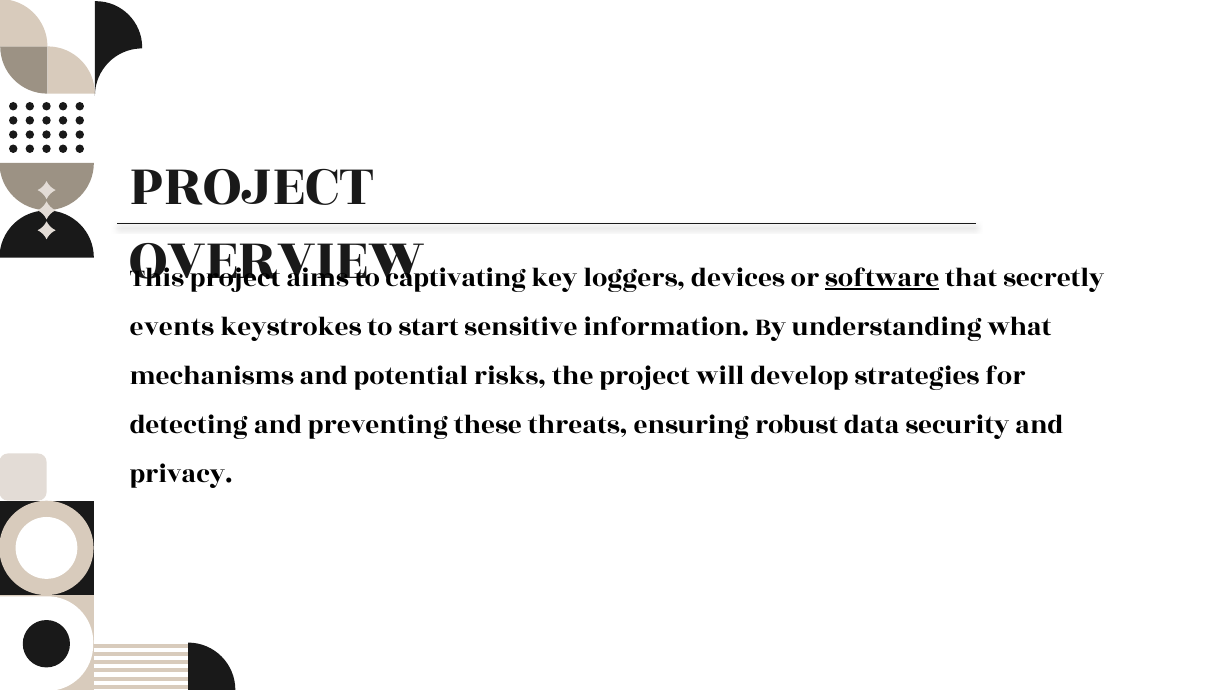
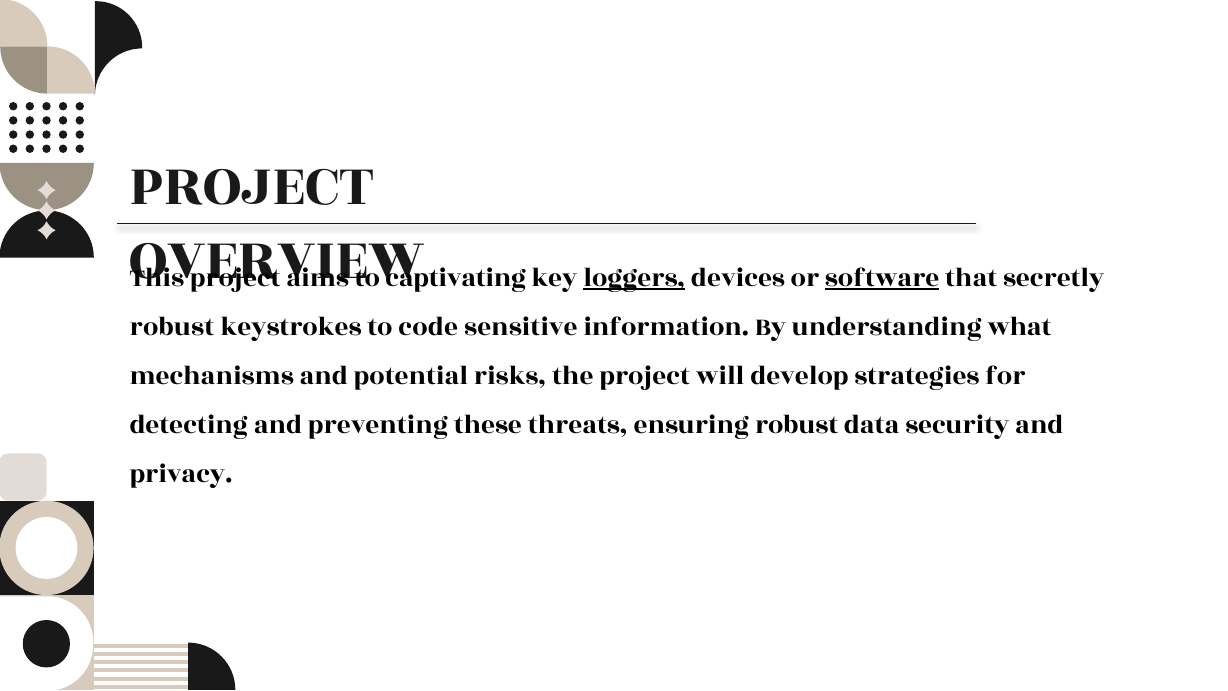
loggers underline: none -> present (634, 277)
events: events -> robust (172, 326)
start: start -> code (428, 326)
